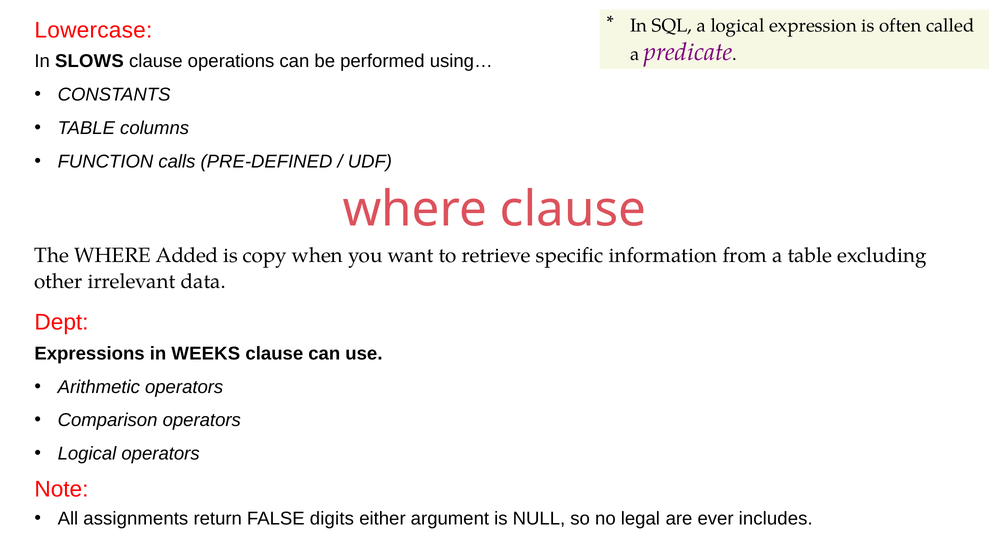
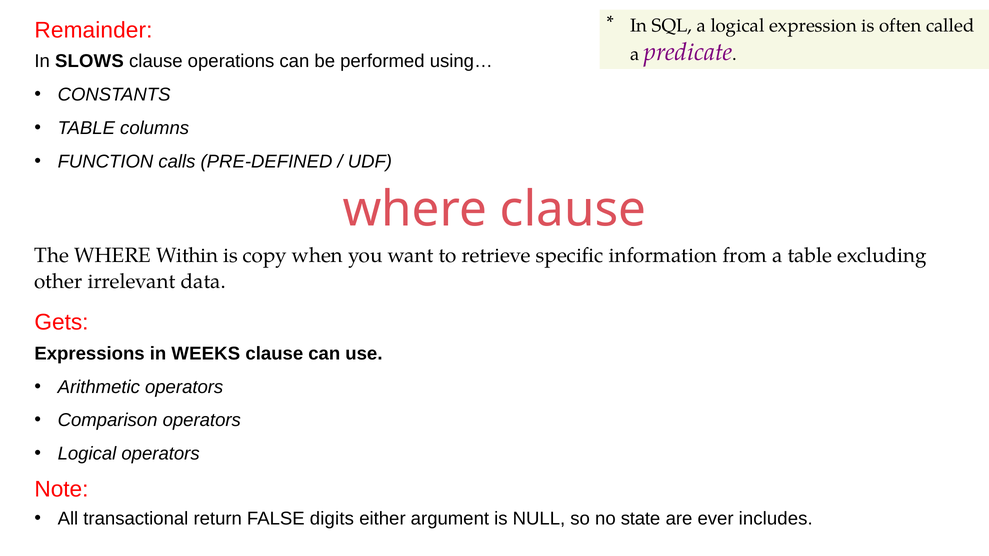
Lowercase: Lowercase -> Remainder (93, 30)
Added: Added -> Within (187, 255)
Dept: Dept -> Gets (61, 323)
assignments: assignments -> transactional (136, 519)
legal: legal -> state (640, 519)
